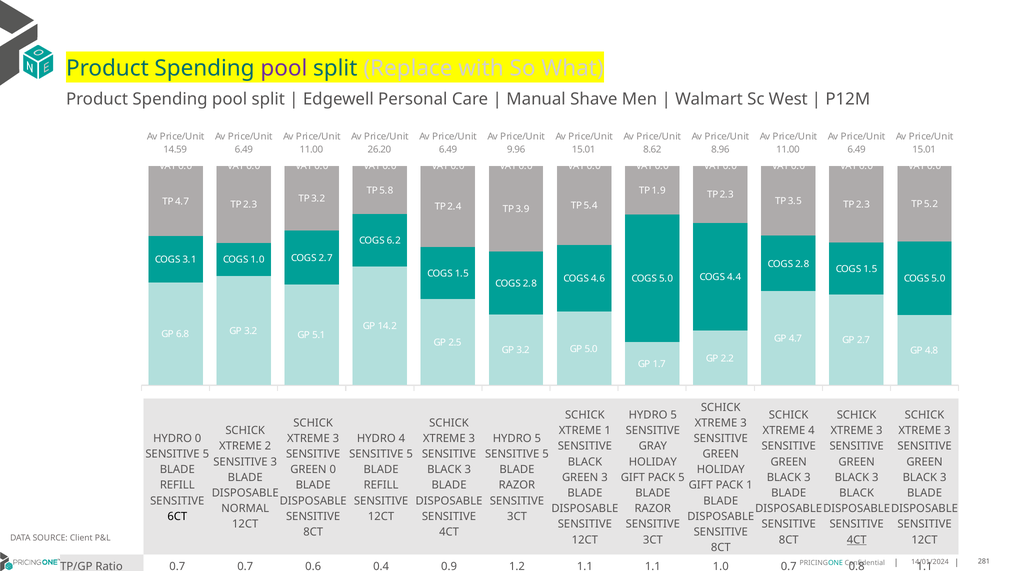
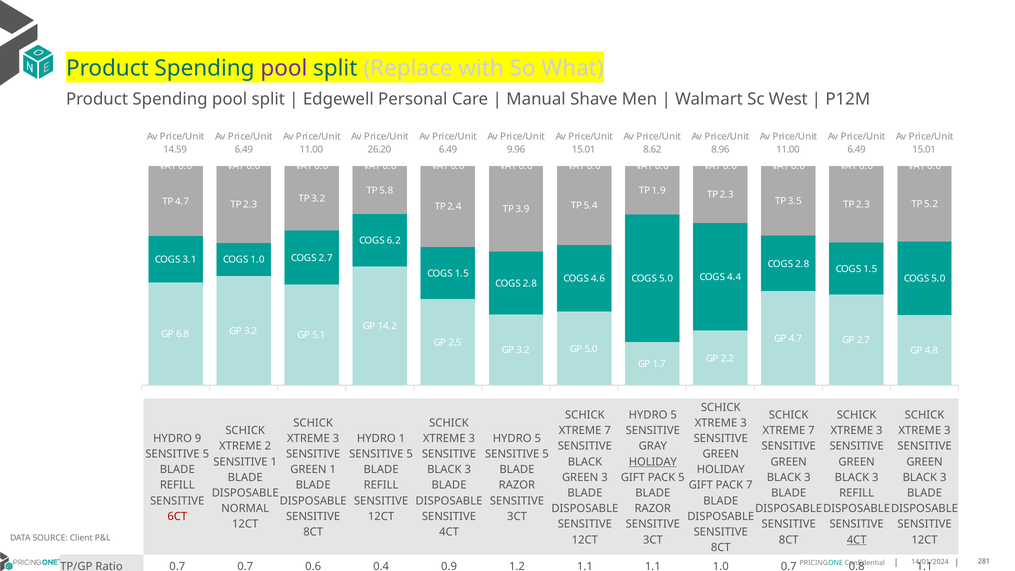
1: 1 -> 7 (608, 431)
4: 4 -> 7 (811, 431)
HYDRO 0: 0 -> 9 (198, 438)
HYDRO 4: 4 -> 1 (402, 438)
SENSITIVE 3: 3 -> 1 (274, 462)
HOLIDAY underline: none -> present (653, 462)
GREEN 0: 0 -> 1 (333, 470)
PACK 1: 1 -> 7 (749, 485)
BLACK: BLACK -> REFILL (857, 493)
6CT colour: black -> red (177, 516)
